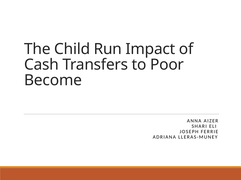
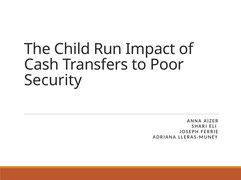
Become: Become -> Security (53, 81)
